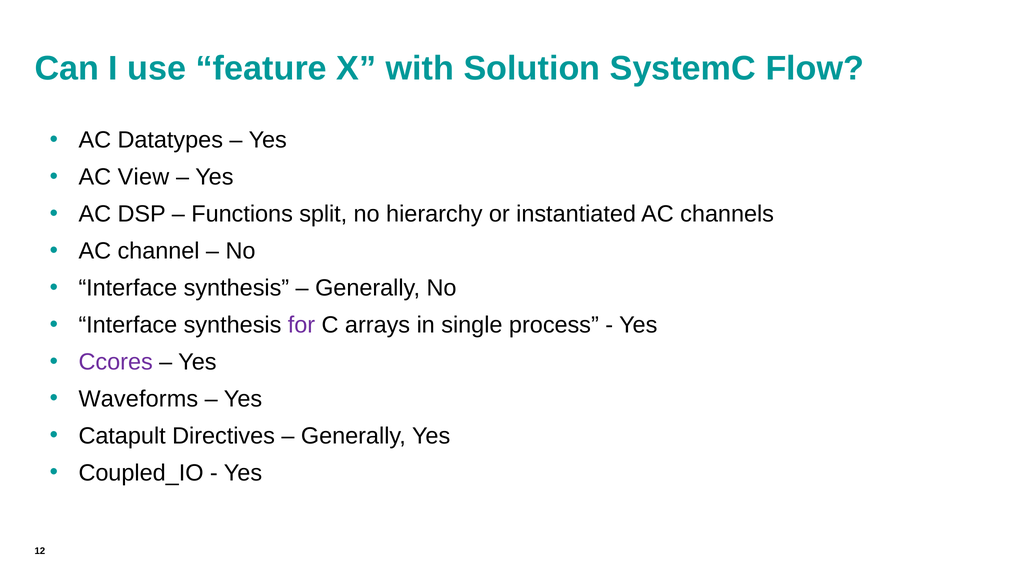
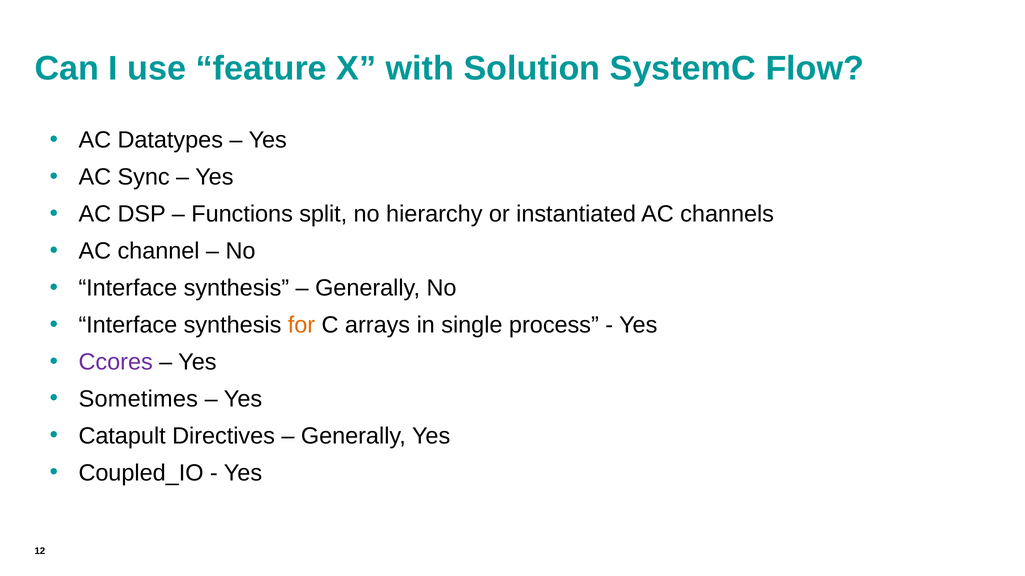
View: View -> Sync (144, 177)
for colour: purple -> orange (301, 325)
Waveforms: Waveforms -> Sometimes (138, 399)
